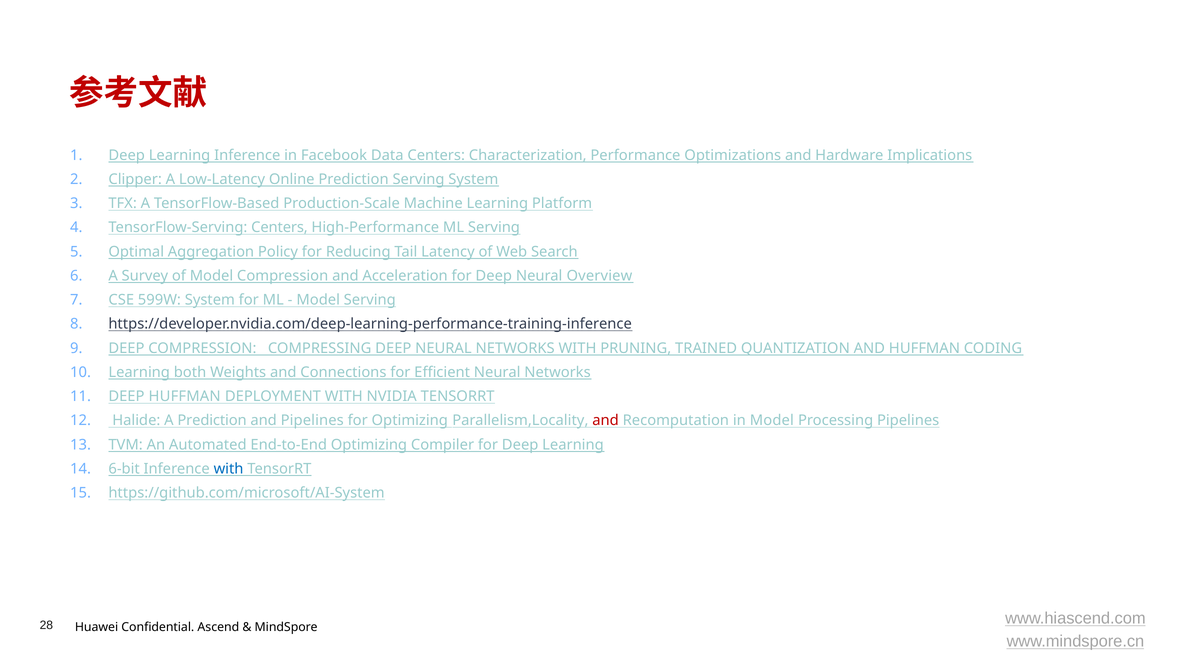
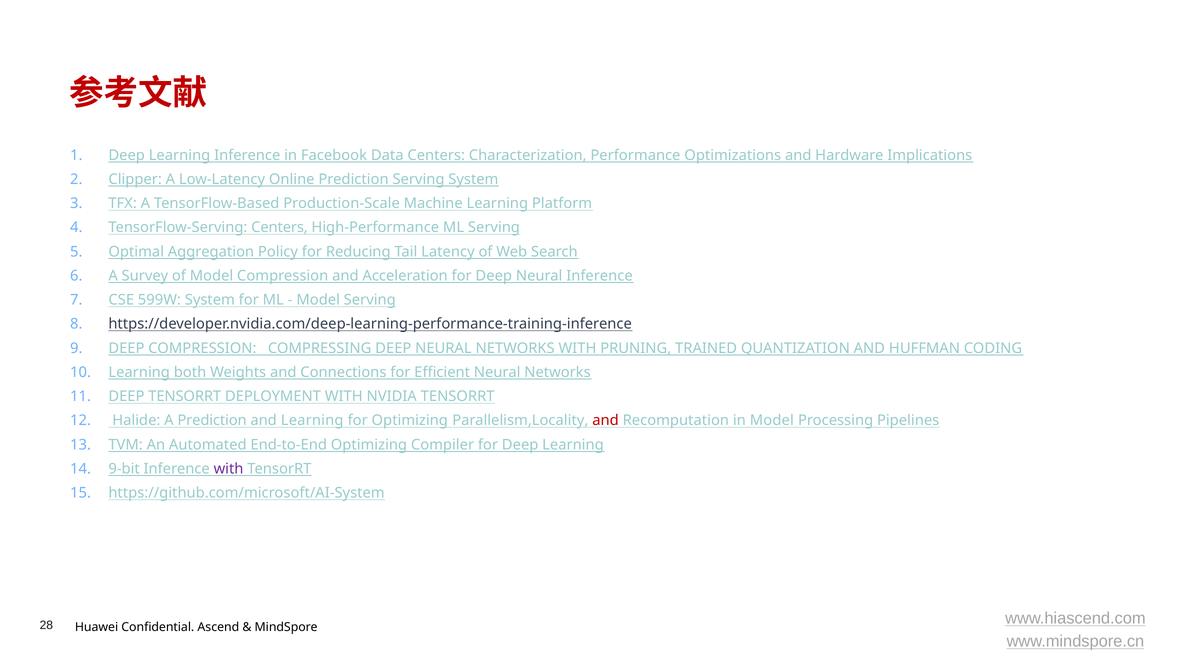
Neural Overview: Overview -> Inference (599, 276)
DEEP HUFFMAN: HUFFMAN -> TENSORRT (185, 397)
and Pipelines: Pipelines -> Learning (312, 421)
6-bit: 6-bit -> 9-bit (124, 469)
with colour: blue -> purple (229, 469)
